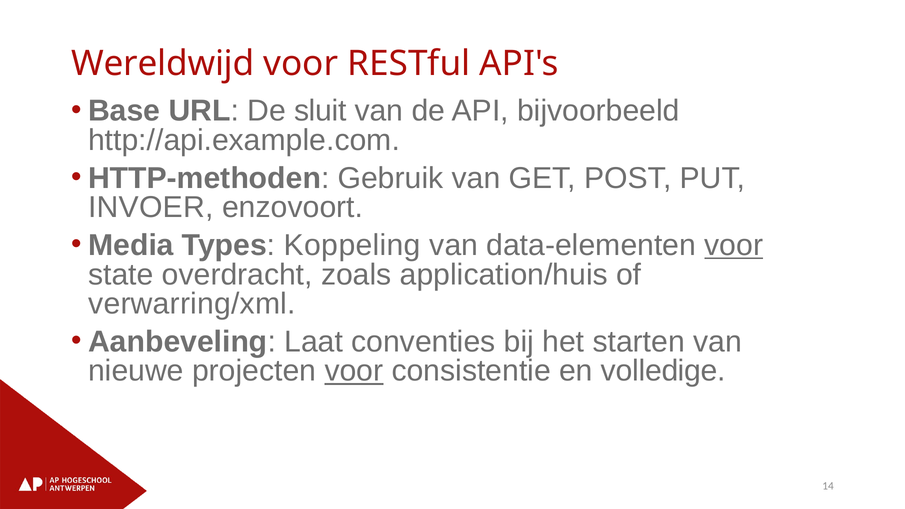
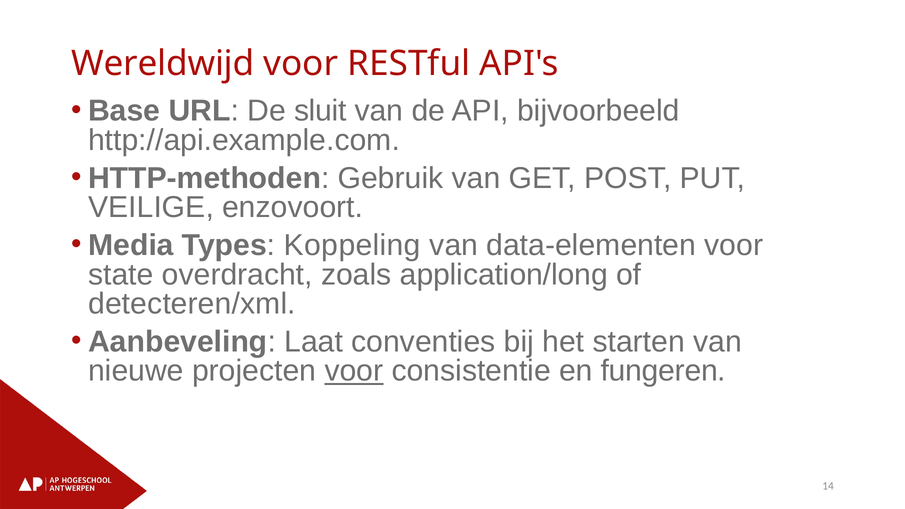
INVOER: INVOER -> VEILIGE (151, 207)
voor underline: present -> none (734, 245)
application/huis: application/huis -> application/long (504, 275)
verwarring/xml: verwarring/xml -> detecteren/xml (192, 304)
volledige: volledige -> fungeren (663, 371)
